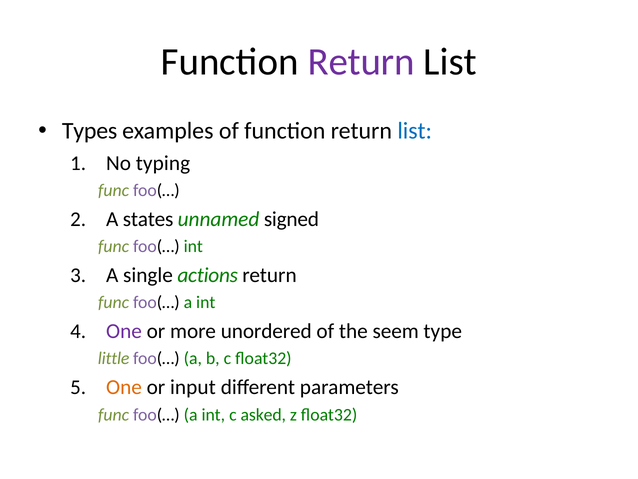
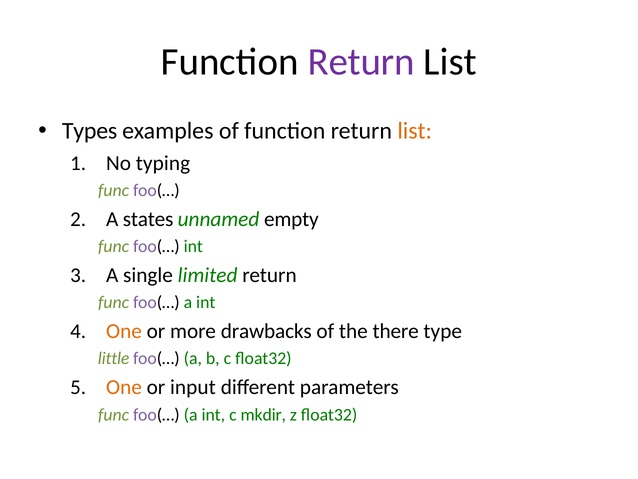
list colour: blue -> orange (415, 131)
signed: signed -> empty (291, 219)
actions: actions -> limited (208, 275)
One colour: purple -> orange (124, 331)
unordered: unordered -> drawbacks (266, 331)
seem: seem -> there (396, 331)
asked: asked -> mkdir (263, 414)
